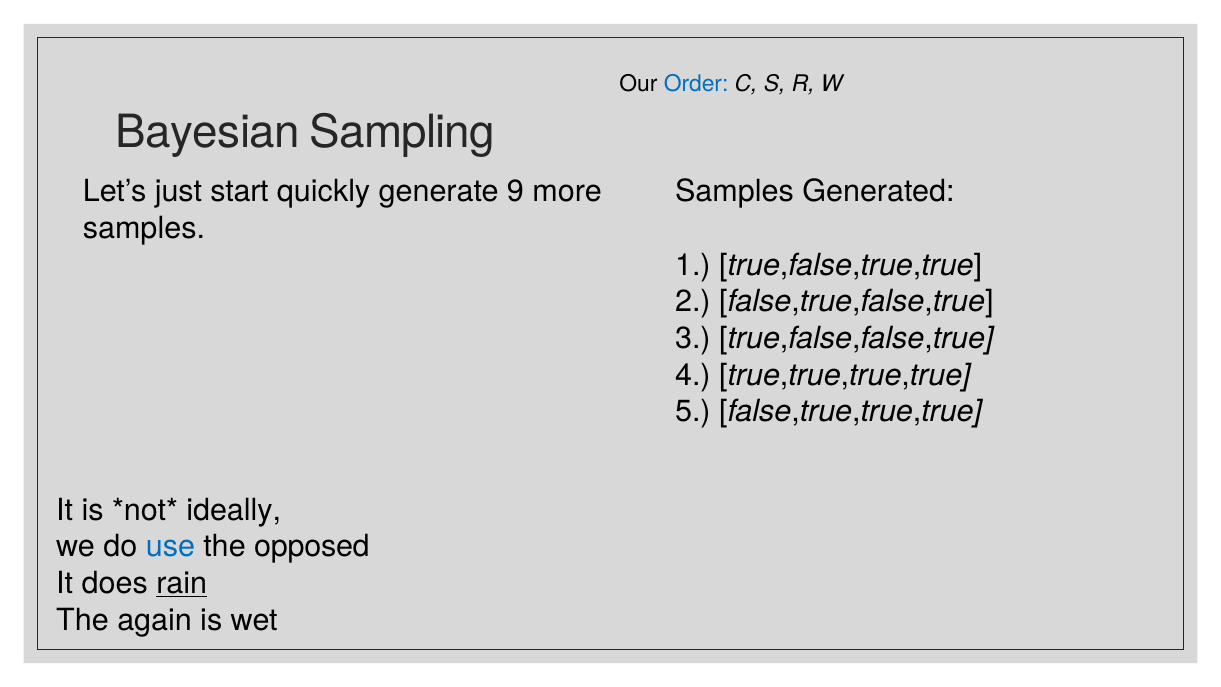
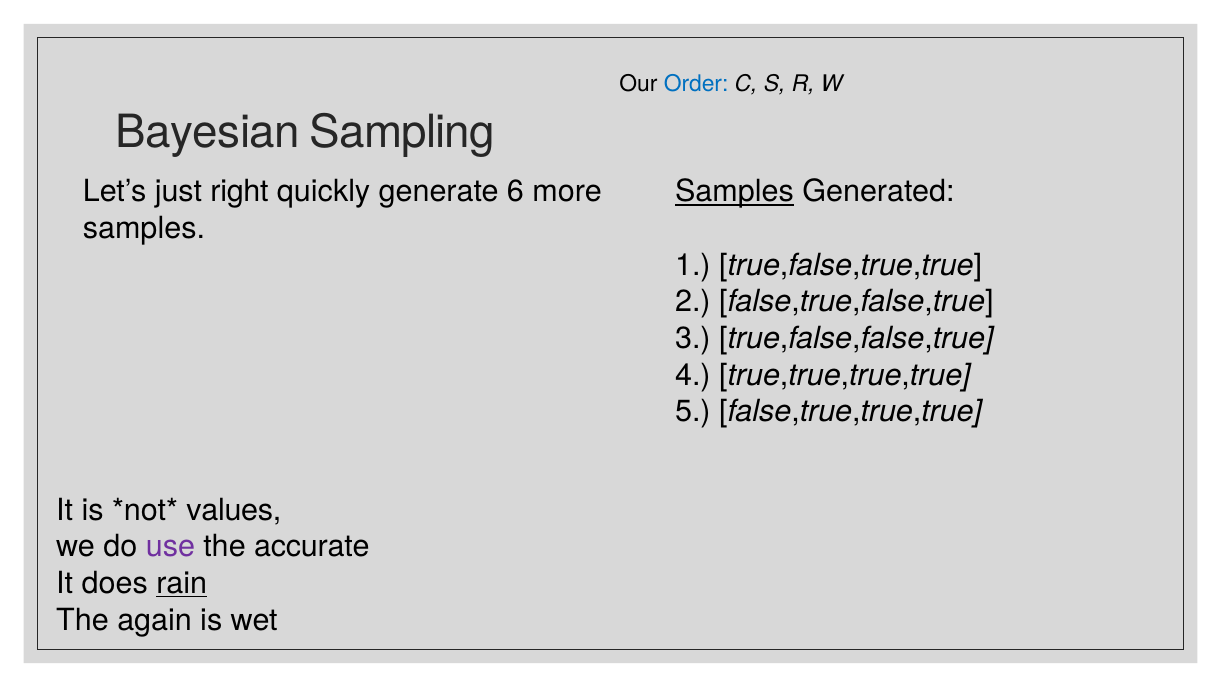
start: start -> right (240, 192)
9: 9 -> 6 (515, 192)
Samples underline: none -> present (735, 192)
ideally: ideally -> values (234, 510)
use colour: blue -> purple (170, 547)
opposed: opposed -> accurate (312, 547)
